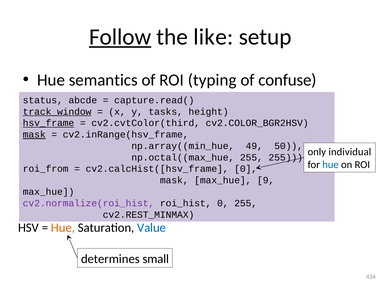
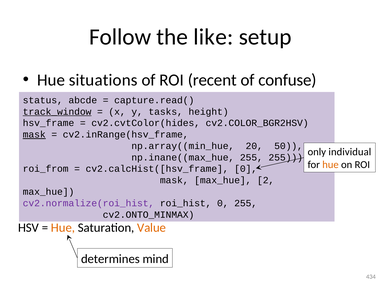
Follow underline: present -> none (120, 37)
semantics: semantics -> situations (103, 80)
typing: typing -> recent (212, 80)
hsv_frame underline: present -> none (49, 123)
cv2.cvtColor(third: cv2.cvtColor(third -> cv2.cvtColor(hides (146, 123)
49: 49 -> 20 (254, 146)
np.octal((max_hue: np.octal((max_hue -> np.inane((max_hue (183, 157)
hue colour: blue -> orange (330, 165)
9: 9 -> 2 (266, 180)
cv2.REST_MINMAX: cv2.REST_MINMAX -> cv2.ONTO_MINMAX (149, 214)
Value colour: blue -> orange (152, 227)
small: small -> mind (156, 259)
